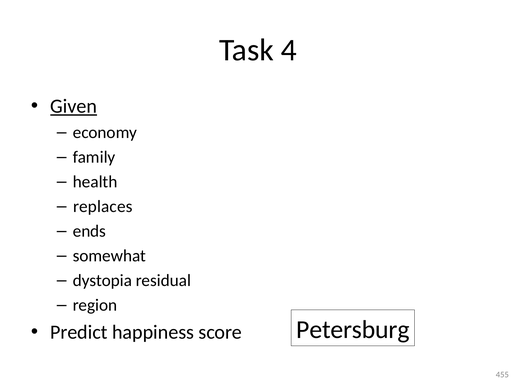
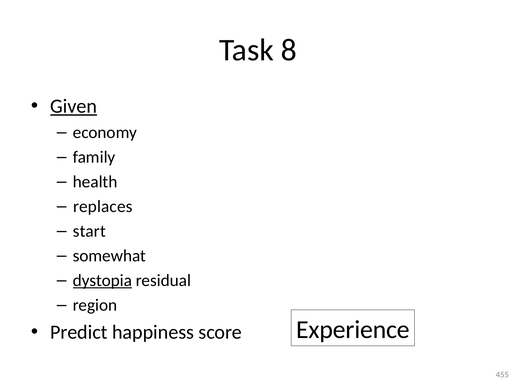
4: 4 -> 8 (289, 50)
ends: ends -> start (89, 231)
dystopia underline: none -> present (102, 280)
Petersburg: Petersburg -> Experience (353, 330)
